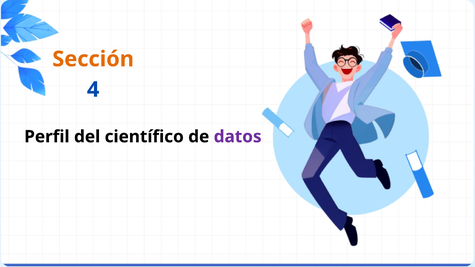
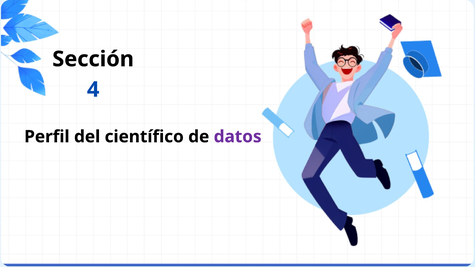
Sección colour: orange -> black (93, 59)
